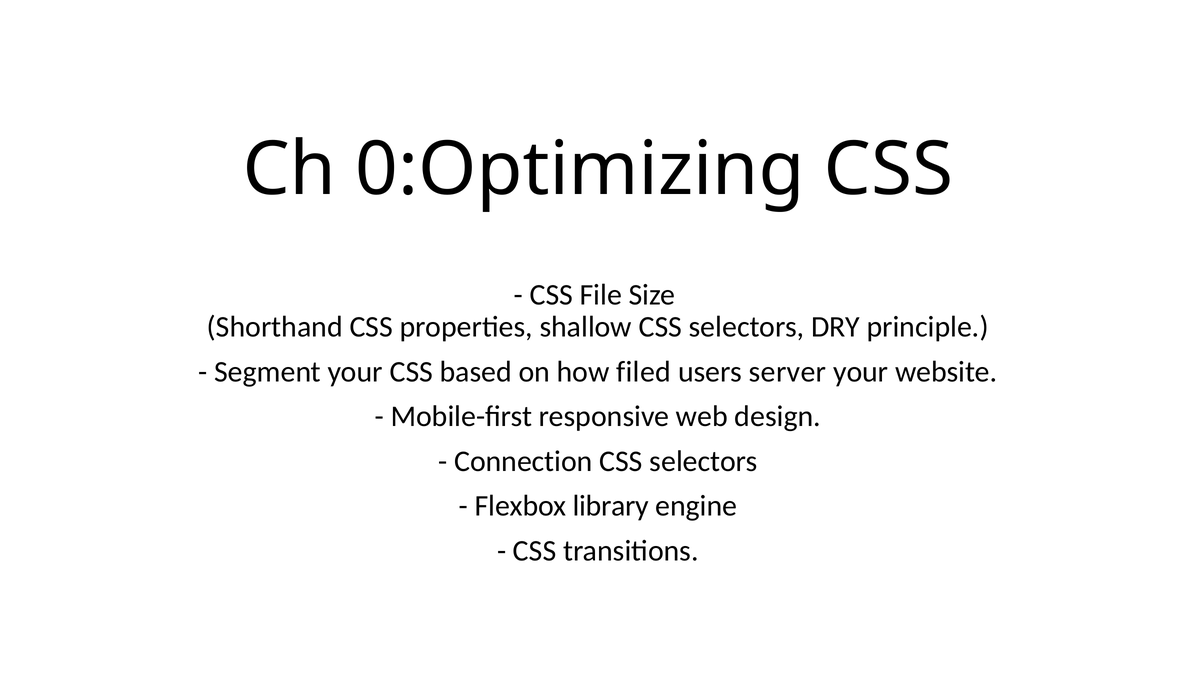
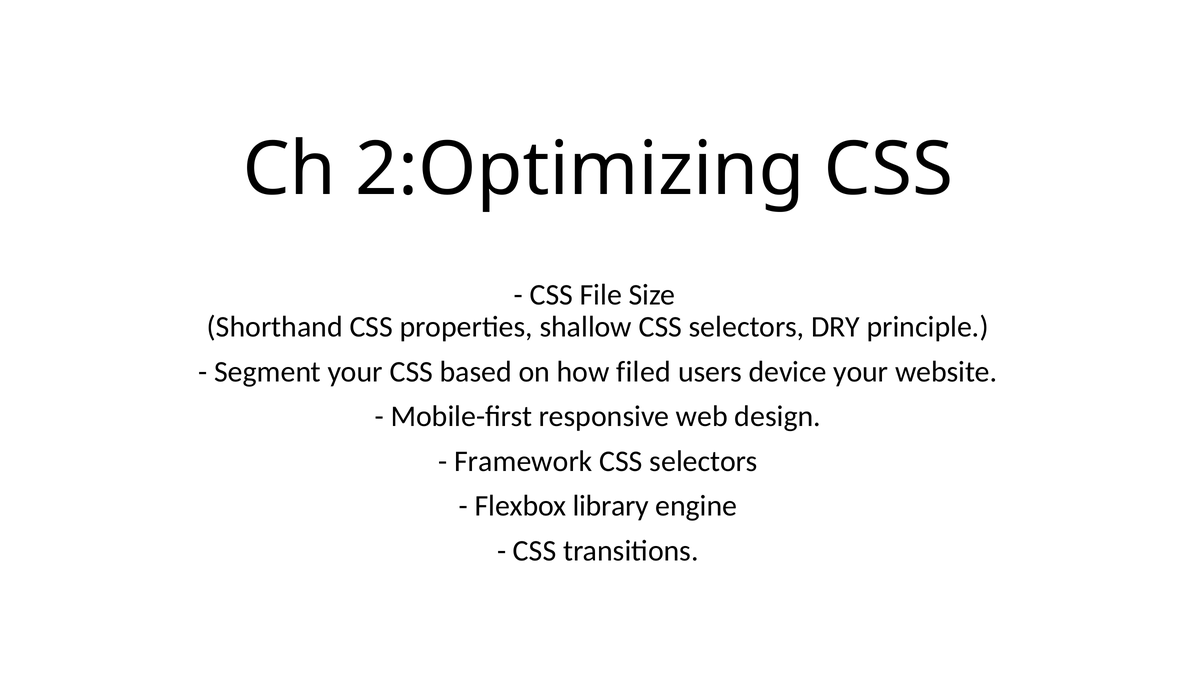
0:Optimizing: 0:Optimizing -> 2:Optimizing (580, 170)
server: server -> device (788, 372)
Connection: Connection -> Framework (523, 461)
